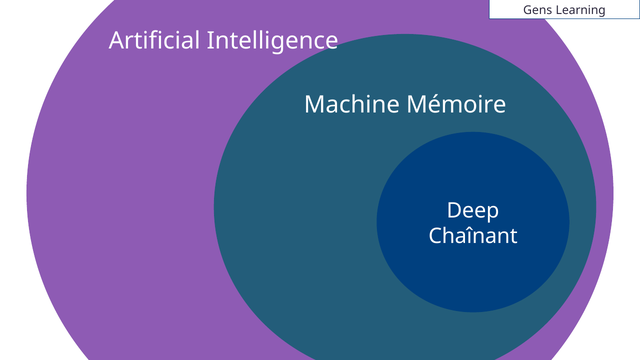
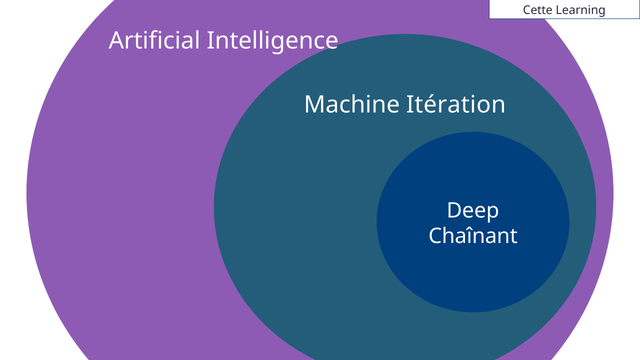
Gens: Gens -> Cette (538, 10)
Mémoire: Mémoire -> Itération (456, 105)
